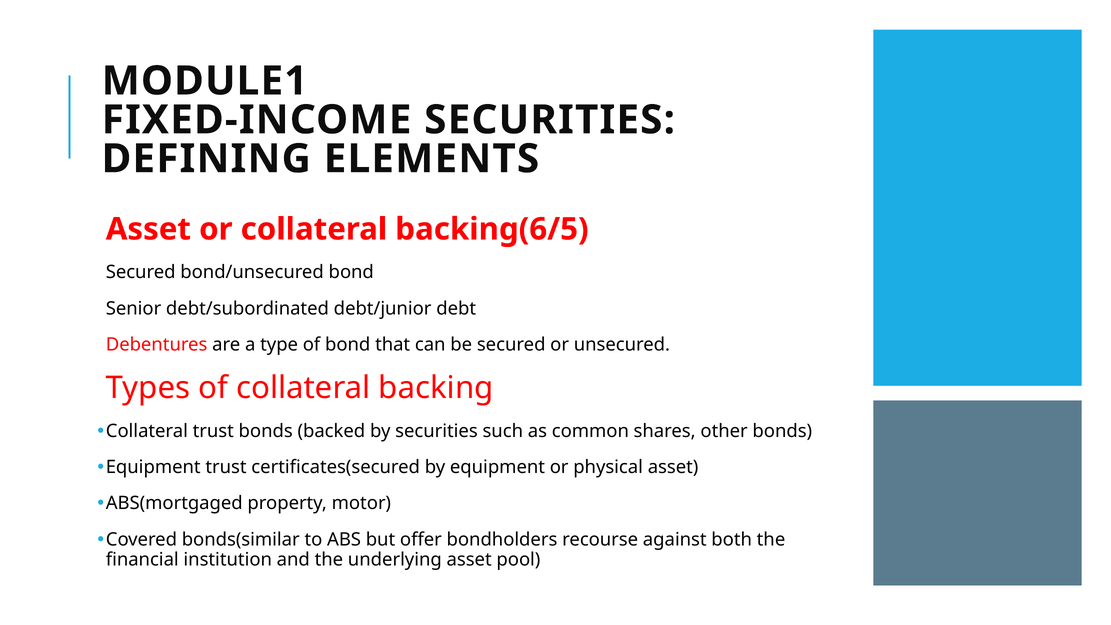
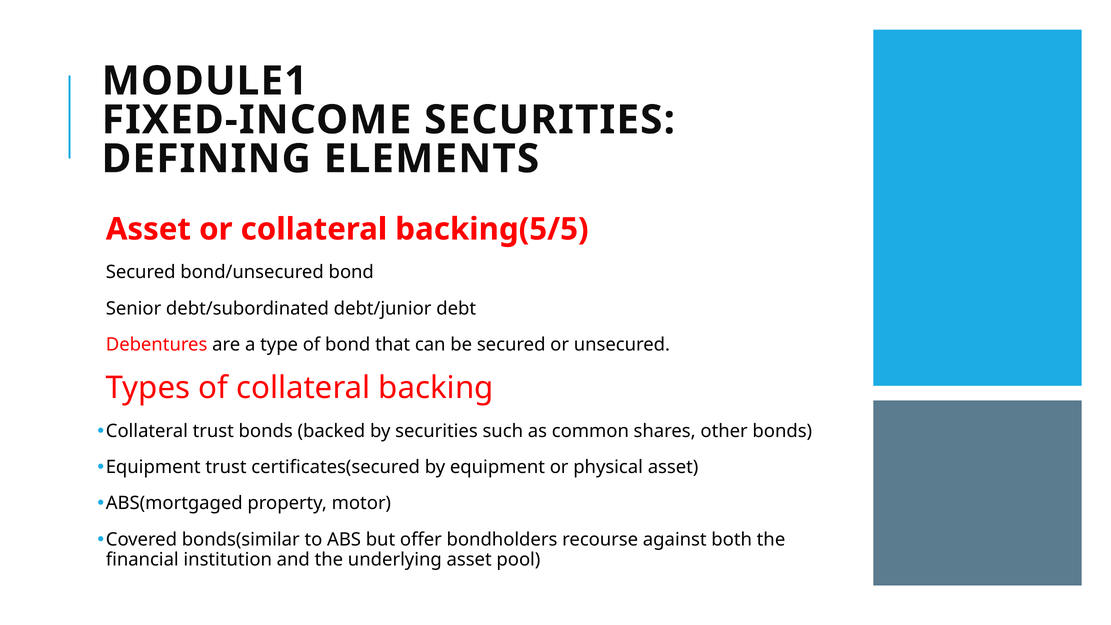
backing(6/5: backing(6/5 -> backing(5/5 (492, 229)
